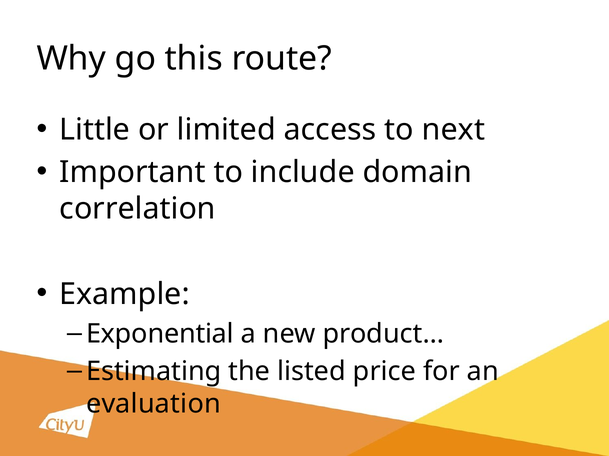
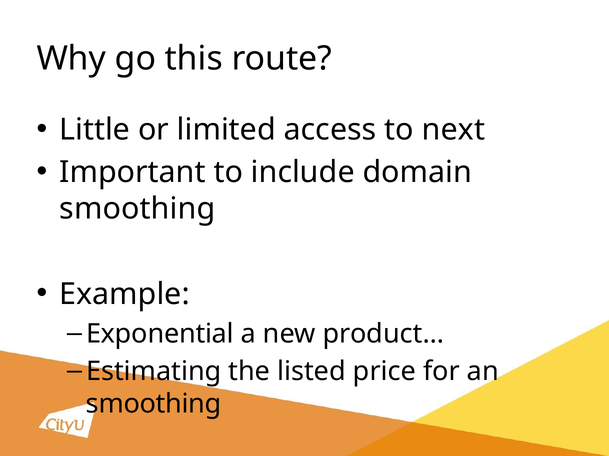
correlation: correlation -> smoothing (138, 209)
evaluation: evaluation -> smoothing (154, 405)
